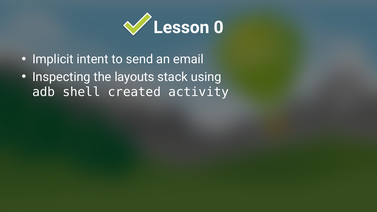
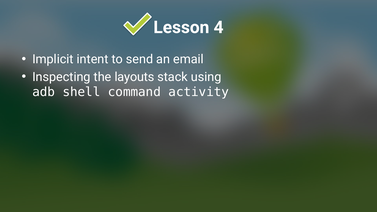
0: 0 -> 4 (219, 27)
created: created -> command (134, 92)
